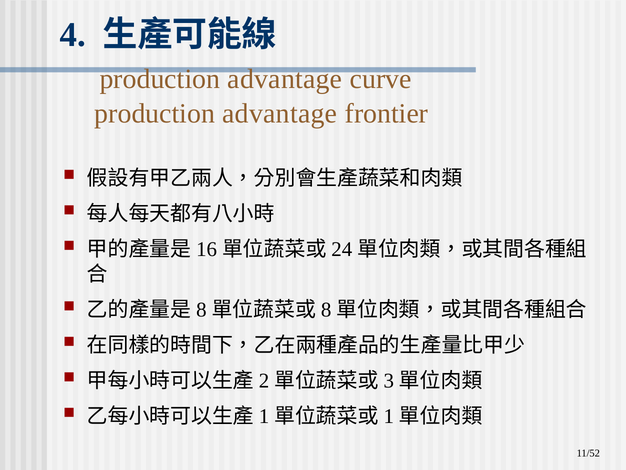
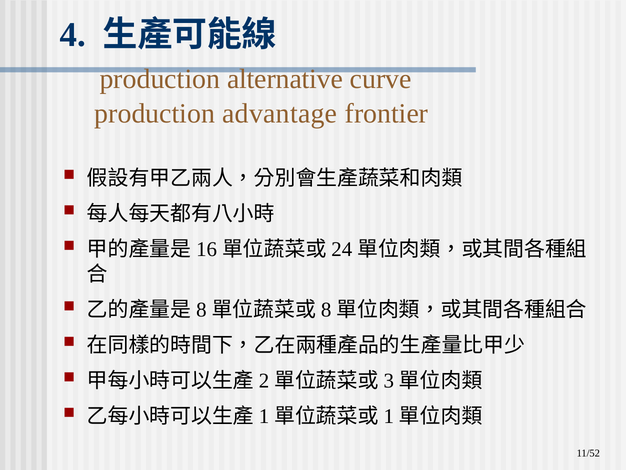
advantage: advantage -> alternative (285, 79)
